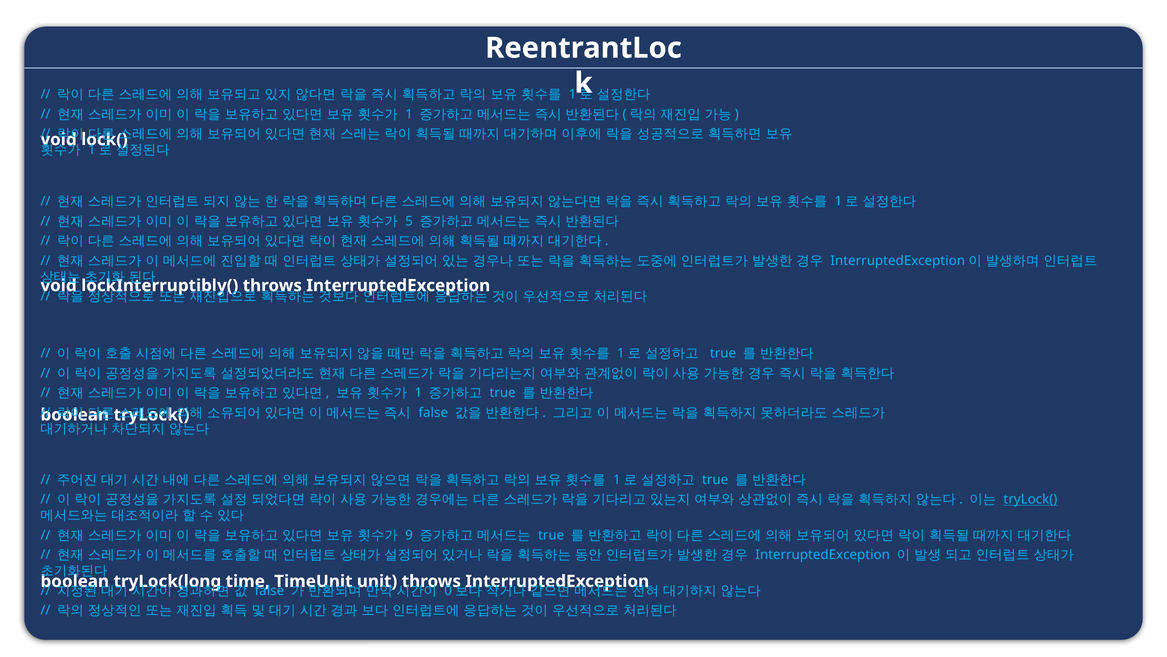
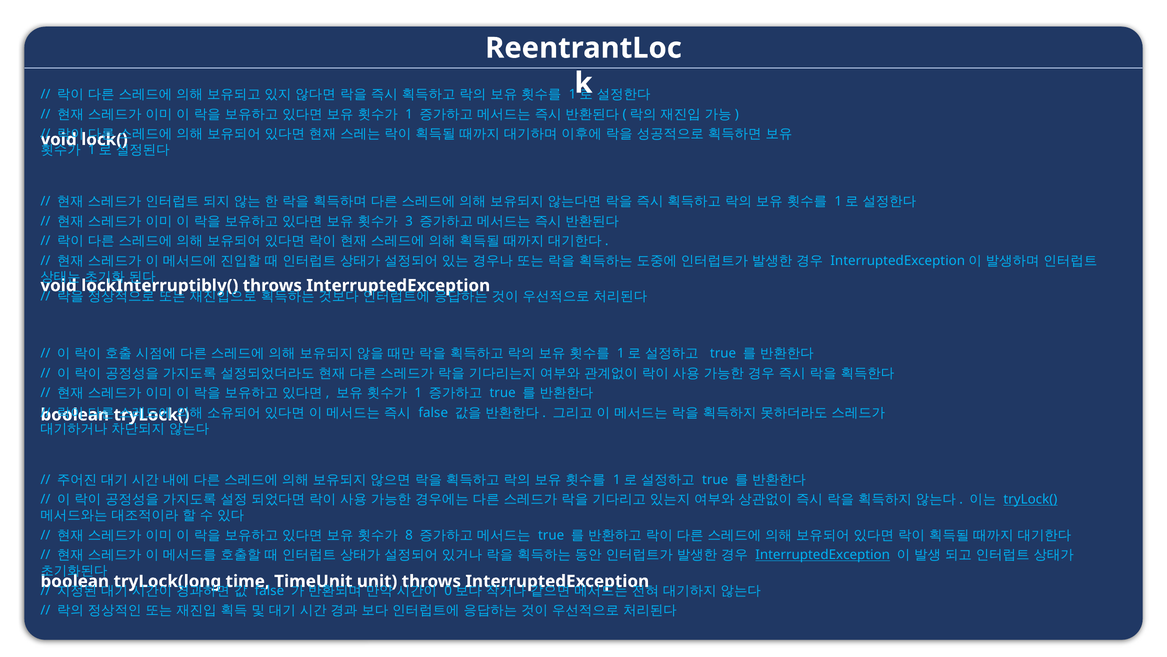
5: 5 -> 3 (409, 221)
9: 9 -> 8 (409, 535)
InterruptedException underline: none -> present (823, 554)
